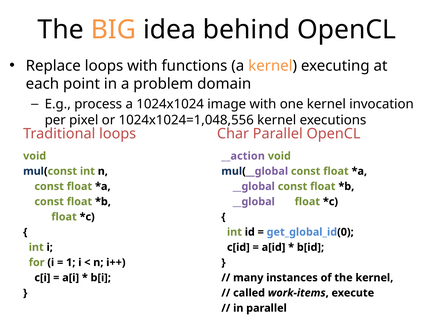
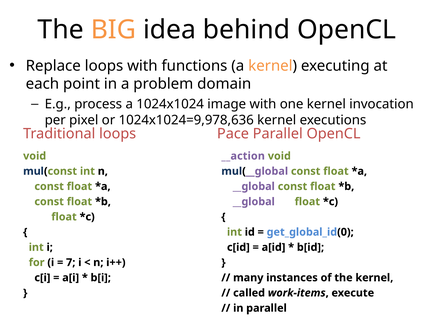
1024x1024=1,048,556: 1024x1024=1,048,556 -> 1024x1024=9,978,636 (186, 120)
Char: Char -> Pace (233, 134)
1: 1 -> 7 (71, 262)
